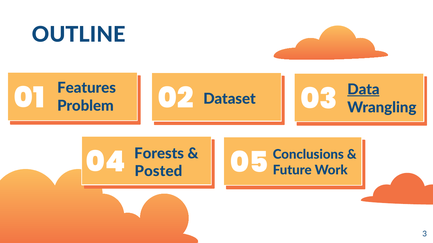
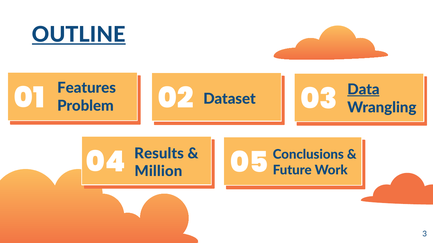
OUTLINE underline: none -> present (79, 35)
Forests: Forests -> Results (159, 154)
Posted: Posted -> Million (158, 172)
